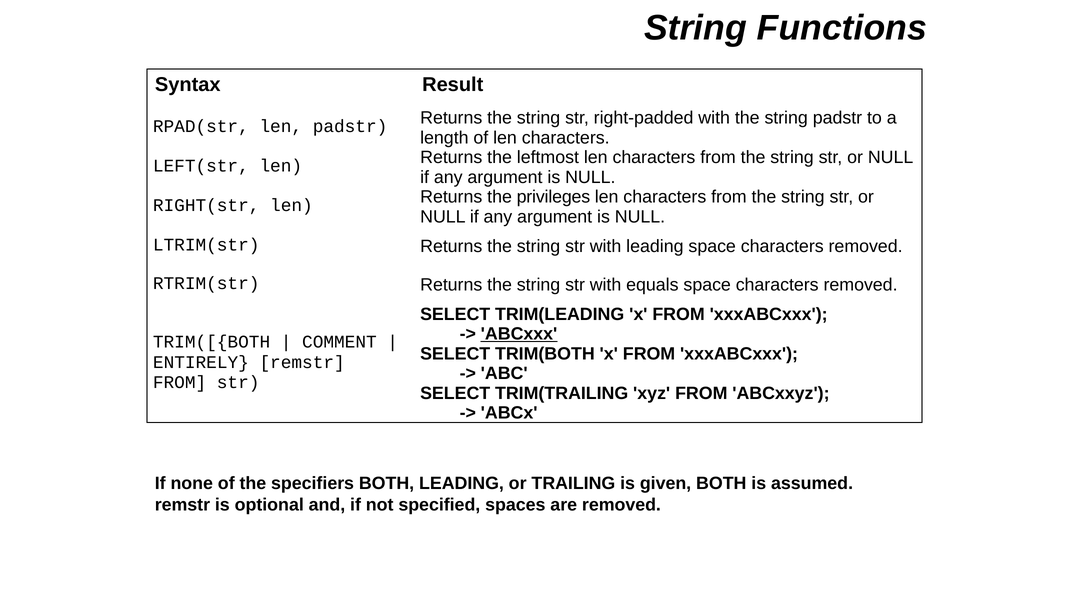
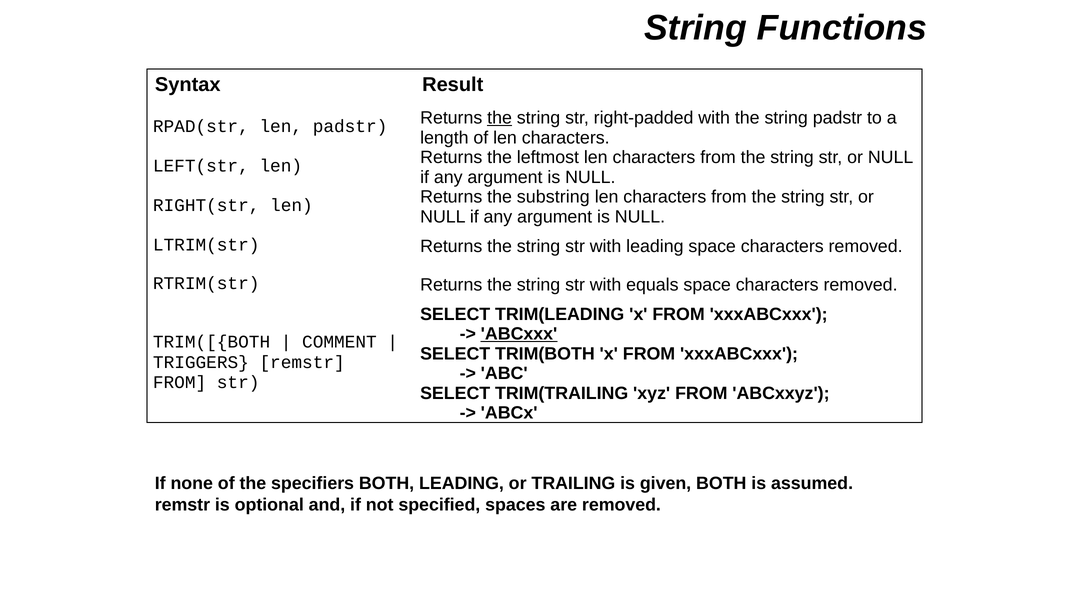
the underline: none -> present (500, 118)
privileges: privileges -> substring (553, 197)
ENTIRELY: ENTIRELY -> TRIGGERS (201, 362)
